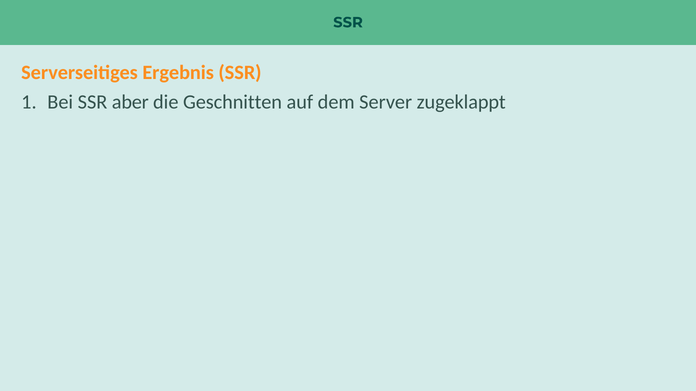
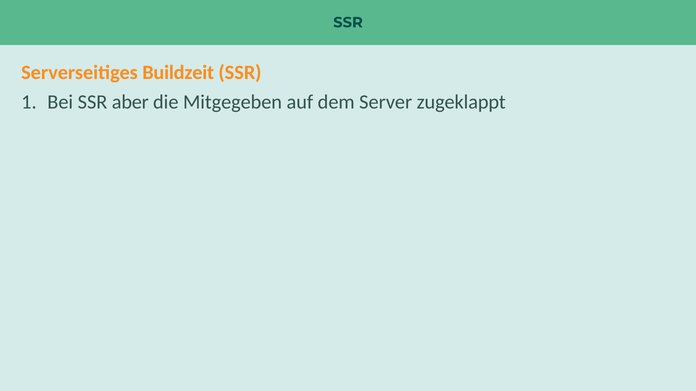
Ergebnis: Ergebnis -> Buildzeit (178, 73)
Geschnitten: Geschnitten -> Mitgegeben (233, 102)
